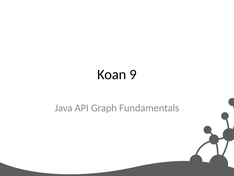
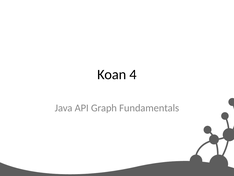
9: 9 -> 4 (133, 74)
